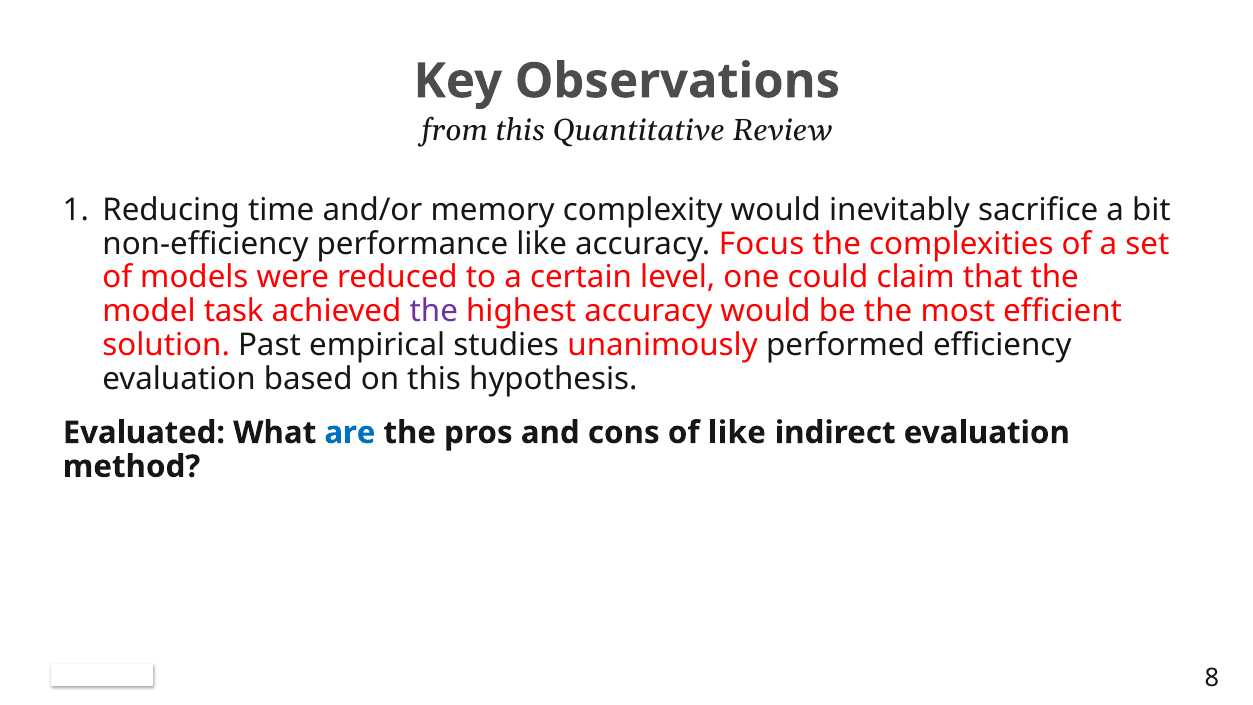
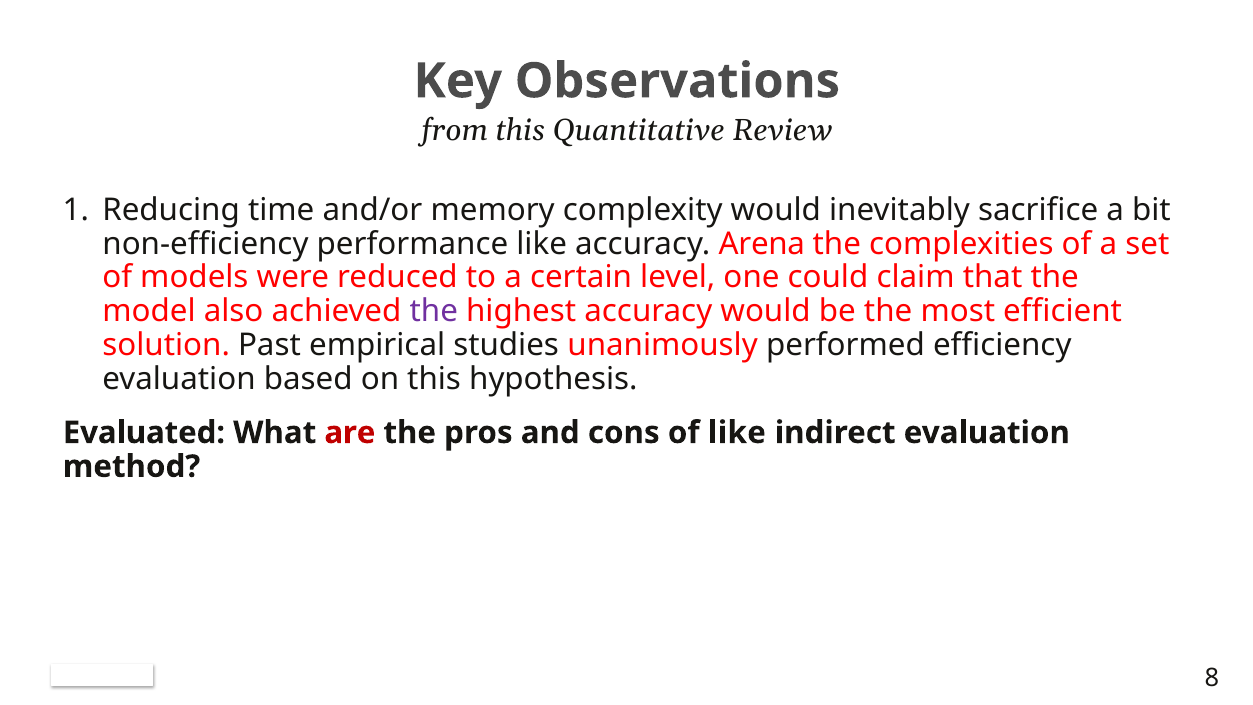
Focus: Focus -> Arena (762, 244)
task: task -> also (234, 311)
are colour: blue -> red (350, 433)
